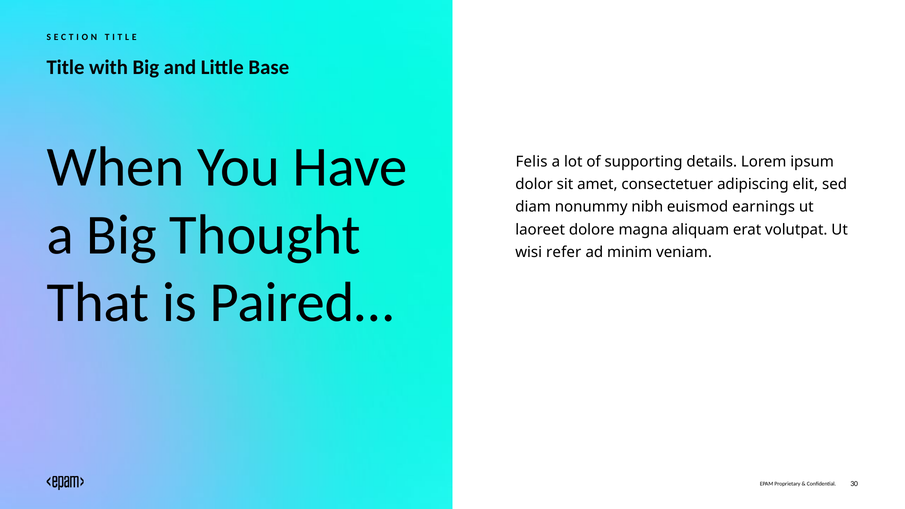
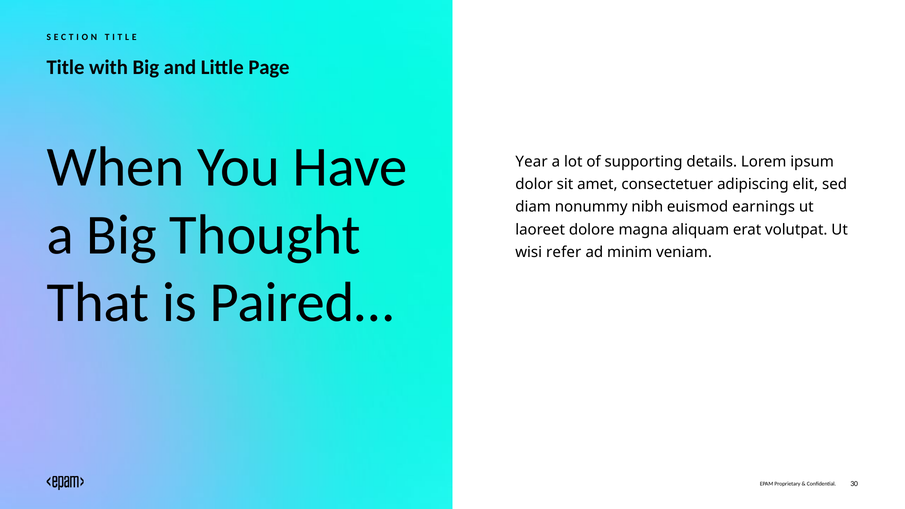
Base: Base -> Page (269, 68)
Felis: Felis -> Year (532, 162)
